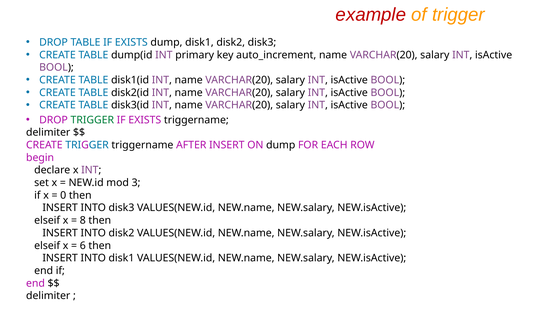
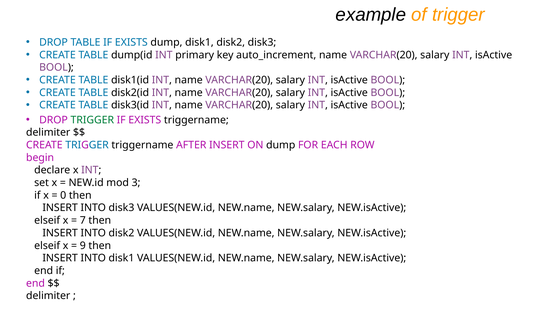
example colour: red -> black (371, 15)
8: 8 -> 7 (83, 221)
6: 6 -> 9 (83, 246)
